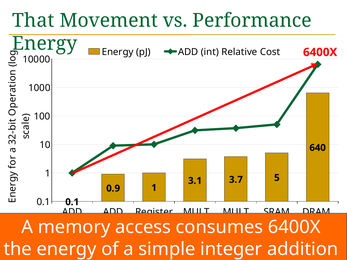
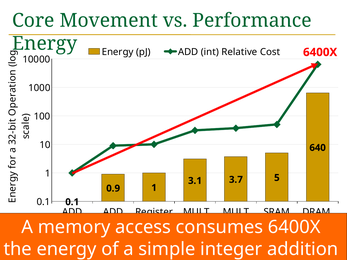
That: That -> Core (33, 20)
